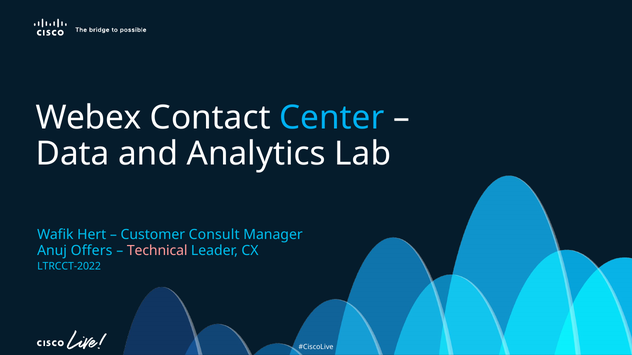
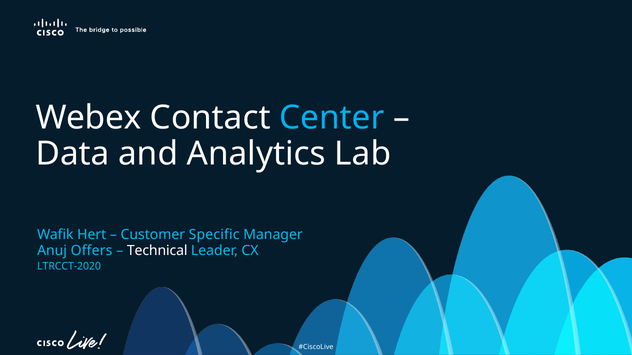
Consult: Consult -> Specific (214, 235)
Technical colour: pink -> white (157, 251)
LTRCCT-2022: LTRCCT-2022 -> LTRCCT-2020 (69, 267)
